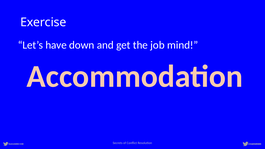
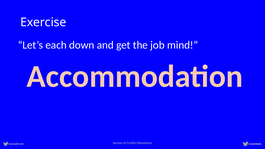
have: have -> each (56, 45)
